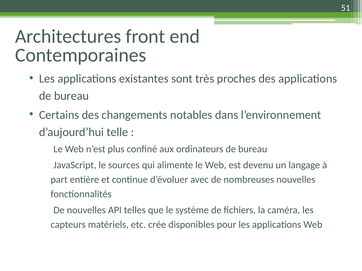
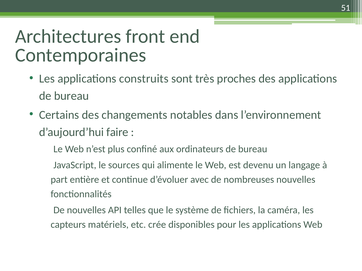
existantes: existantes -> construits (144, 79)
telle: telle -> faire (117, 132)
